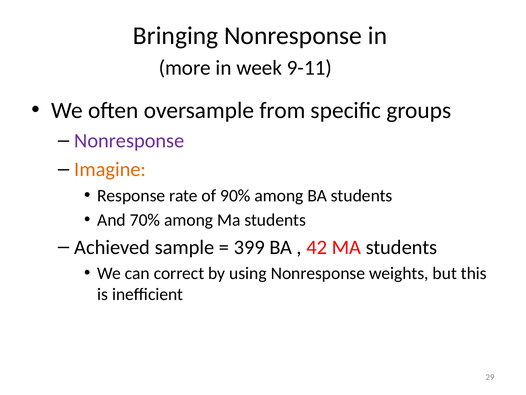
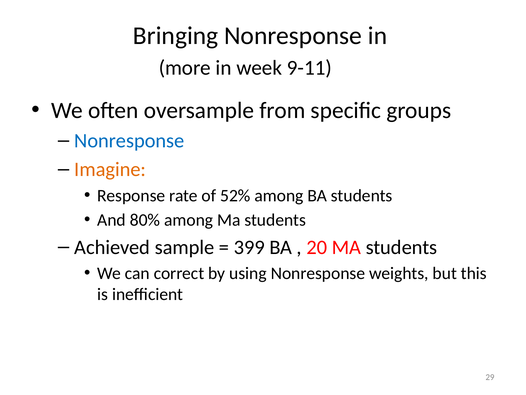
Nonresponse colour: purple -> blue (129, 141)
90%: 90% -> 52% (235, 195)
70%: 70% -> 80% (145, 220)
42: 42 -> 20 (317, 247)
